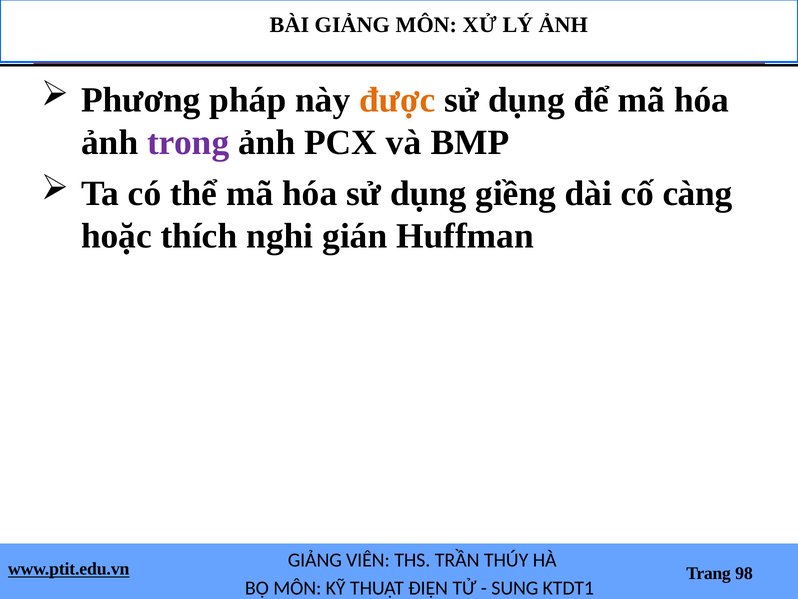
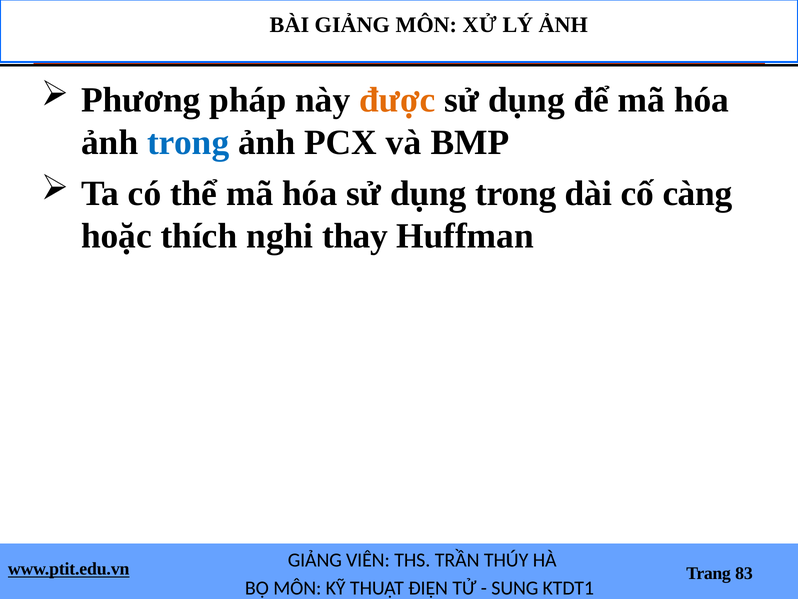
trong colour: purple -> blue (188, 142)
dụng giềng: giềng -> trong (516, 193)
gián: gián -> thay (355, 236)
98: 98 -> 83 (744, 573)
